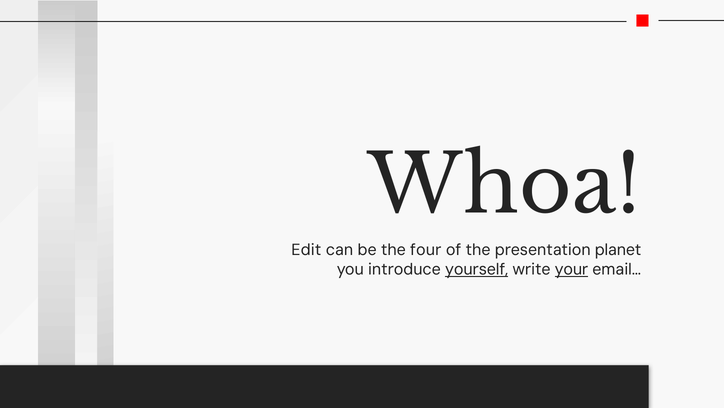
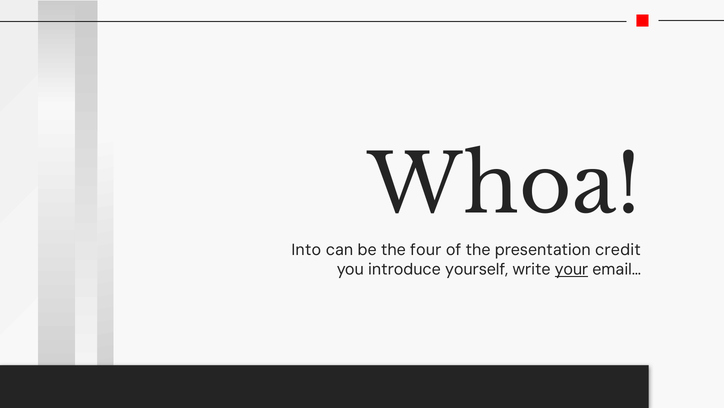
Edit: Edit -> Into (306, 250)
planet: planet -> credit (618, 250)
yourself underline: present -> none (477, 269)
